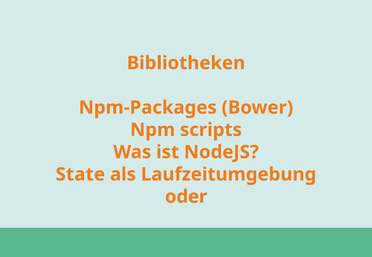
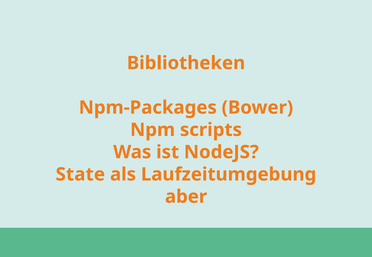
oder: oder -> aber (186, 197)
